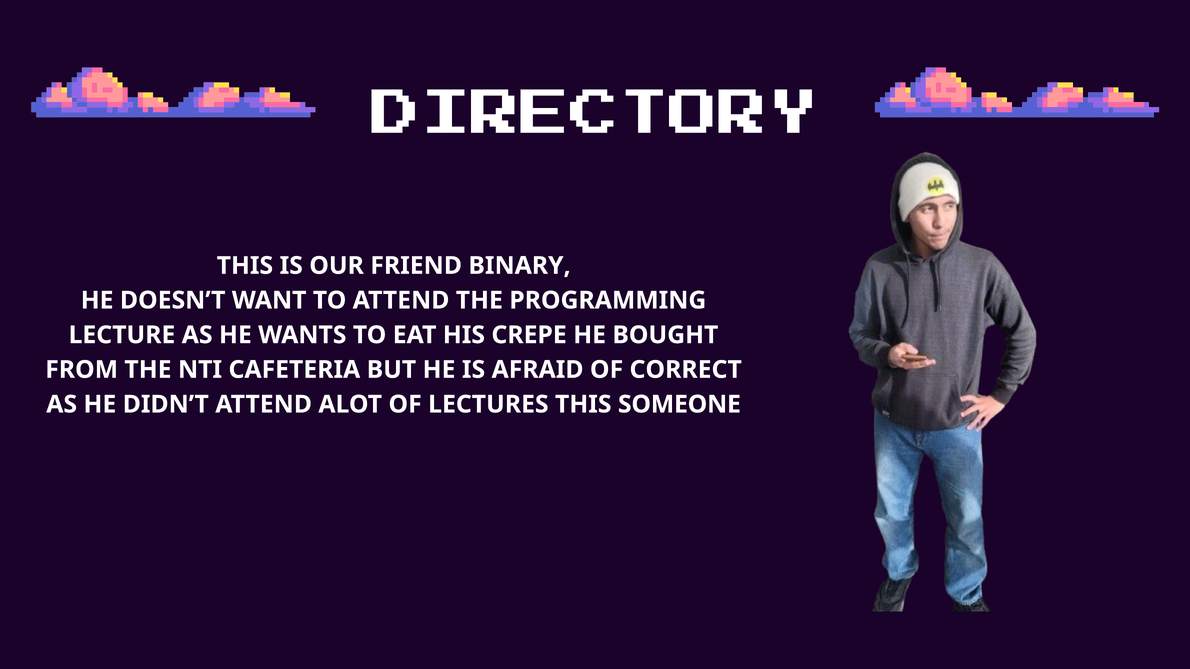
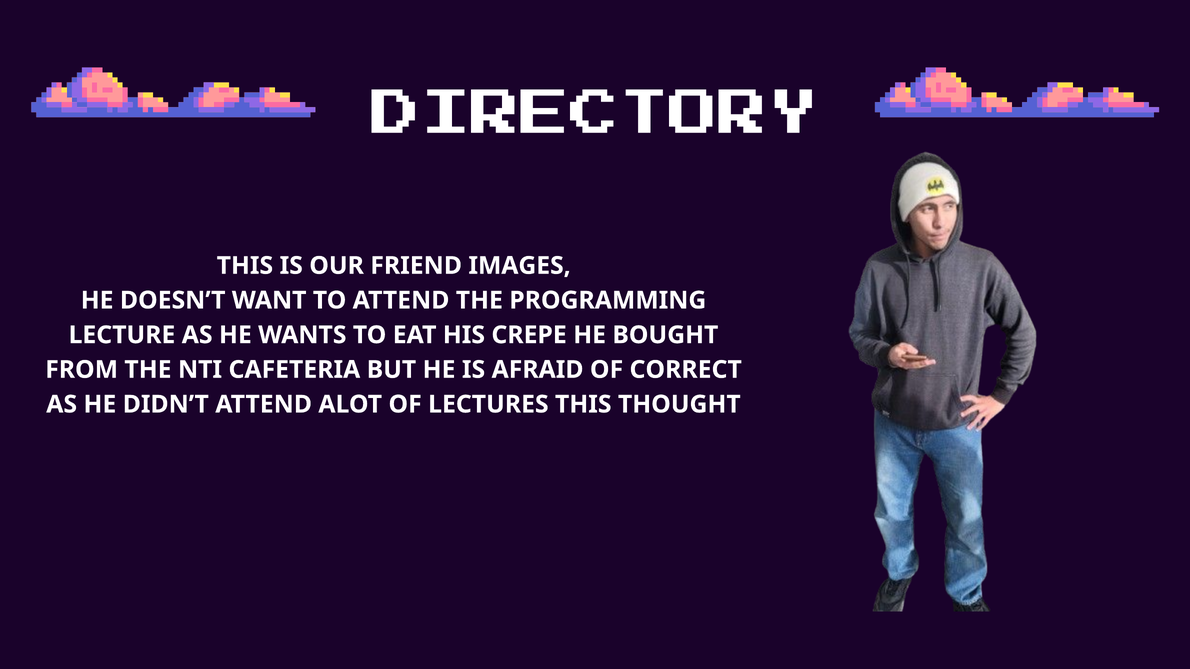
BINARY: BINARY -> IMAGES (520, 266)
SOMEONE: SOMEONE -> THOUGHT (679, 405)
